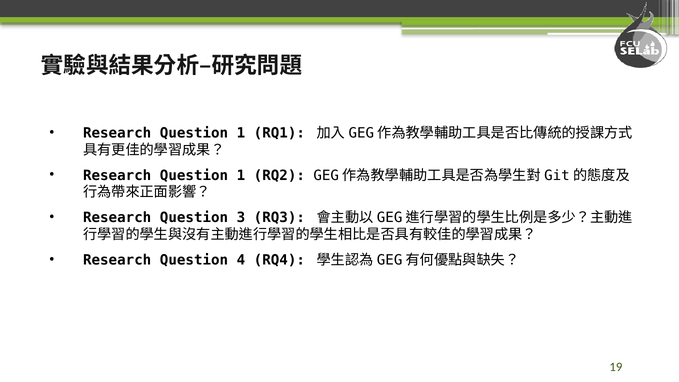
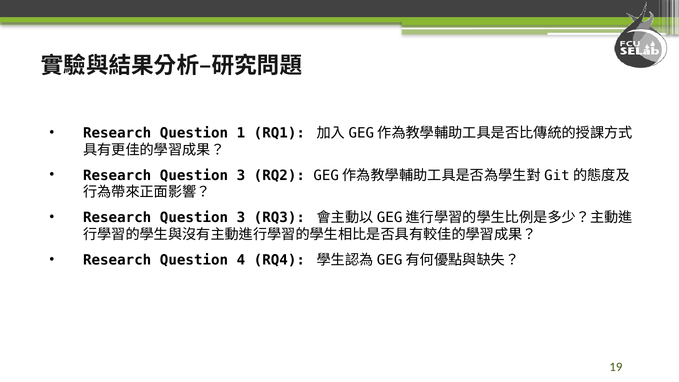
1: 1 -> 3 (241, 175)
